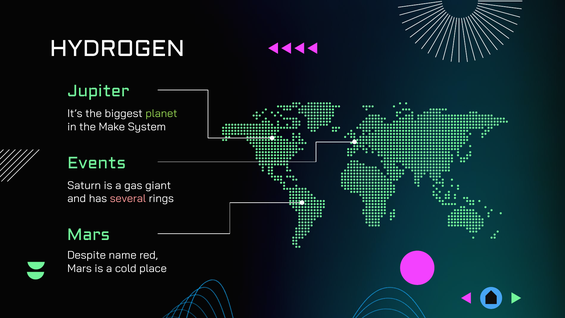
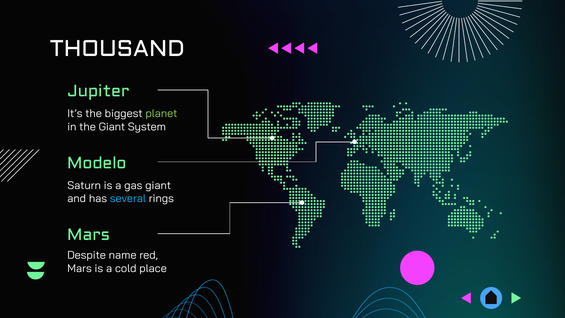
HYDROGEN: HYDROGEN -> THOUSAND (117, 49)
the Make: Make -> Giant (112, 127)
Events: Events -> Modelo (97, 163)
several colour: pink -> light blue (128, 199)
